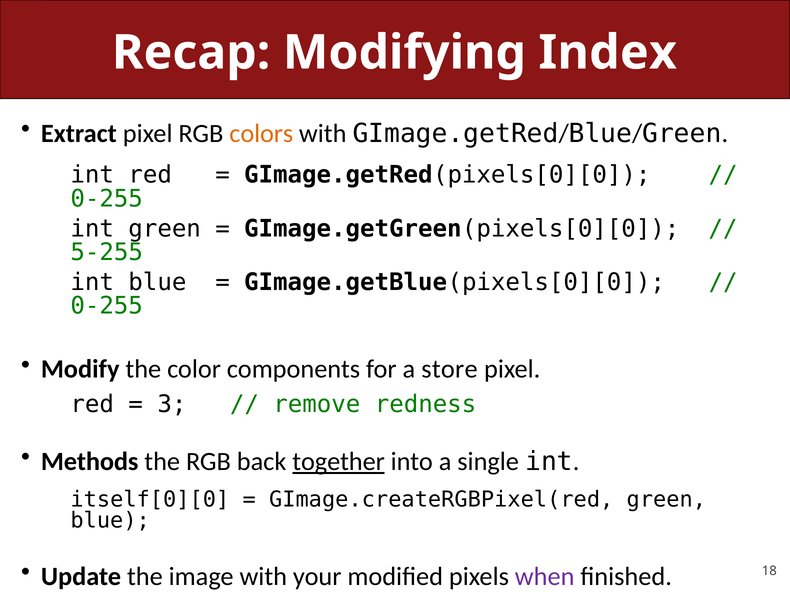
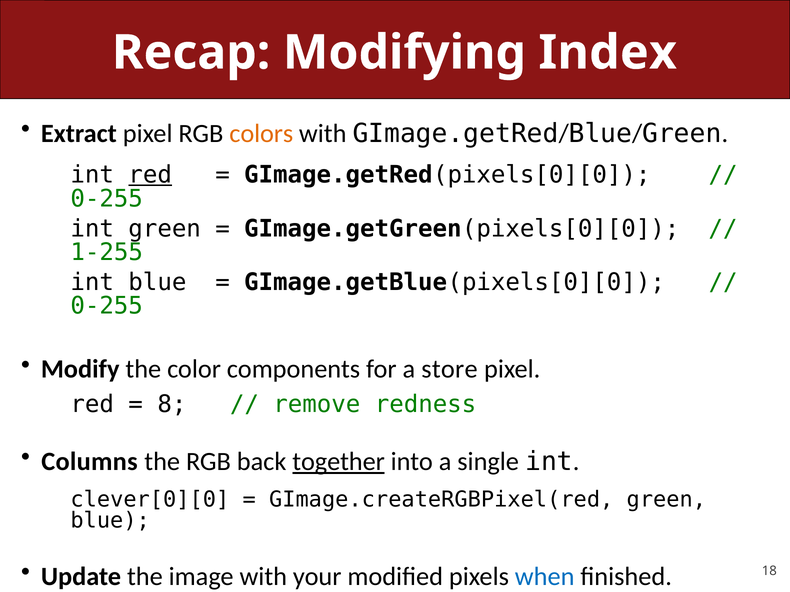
red underline: none -> present (150, 175)
5-255: 5-255 -> 1-255 (107, 252)
3: 3 -> 8 (172, 405)
Methods: Methods -> Columns (89, 462)
itself[0][0: itself[0][0 -> clever[0][0 (150, 500)
when colour: purple -> blue (545, 577)
